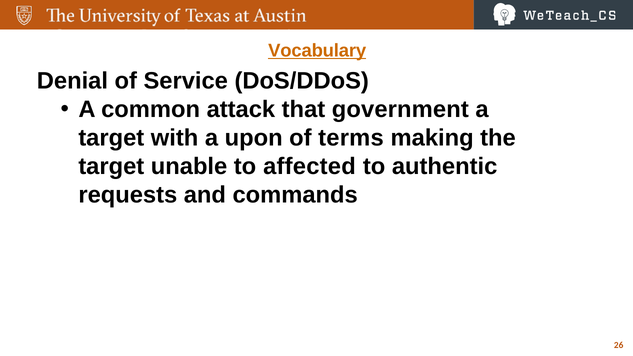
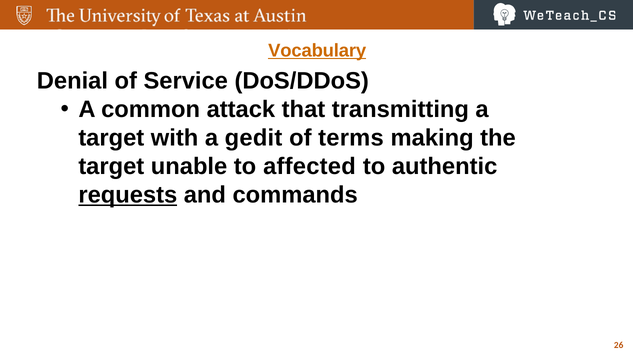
government: government -> transmitting (400, 110)
upon: upon -> gedit (254, 138)
requests underline: none -> present (128, 195)
